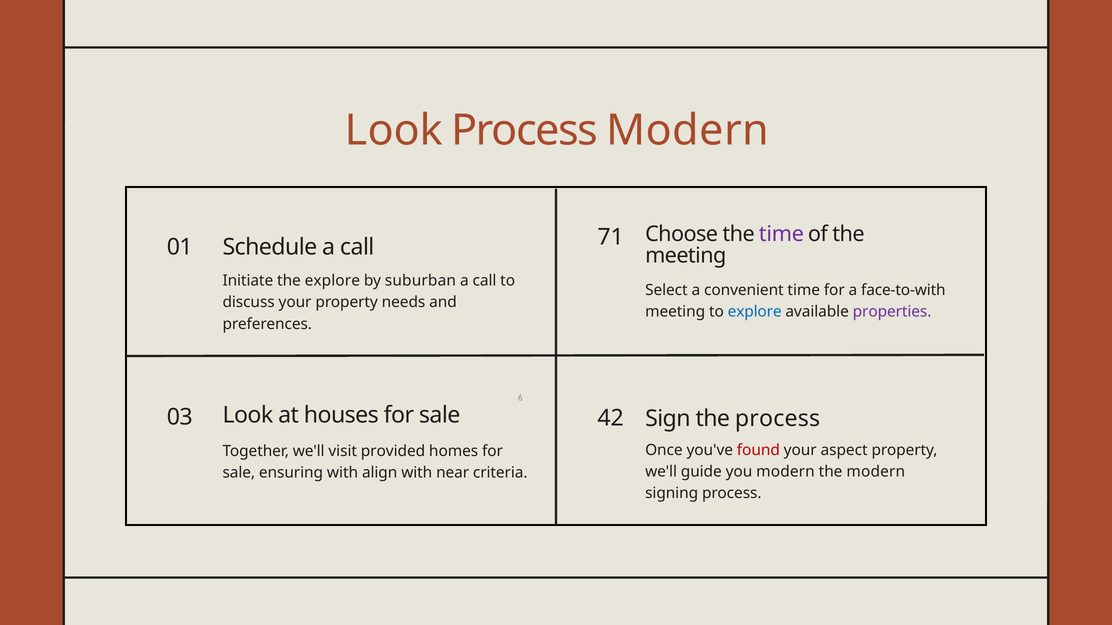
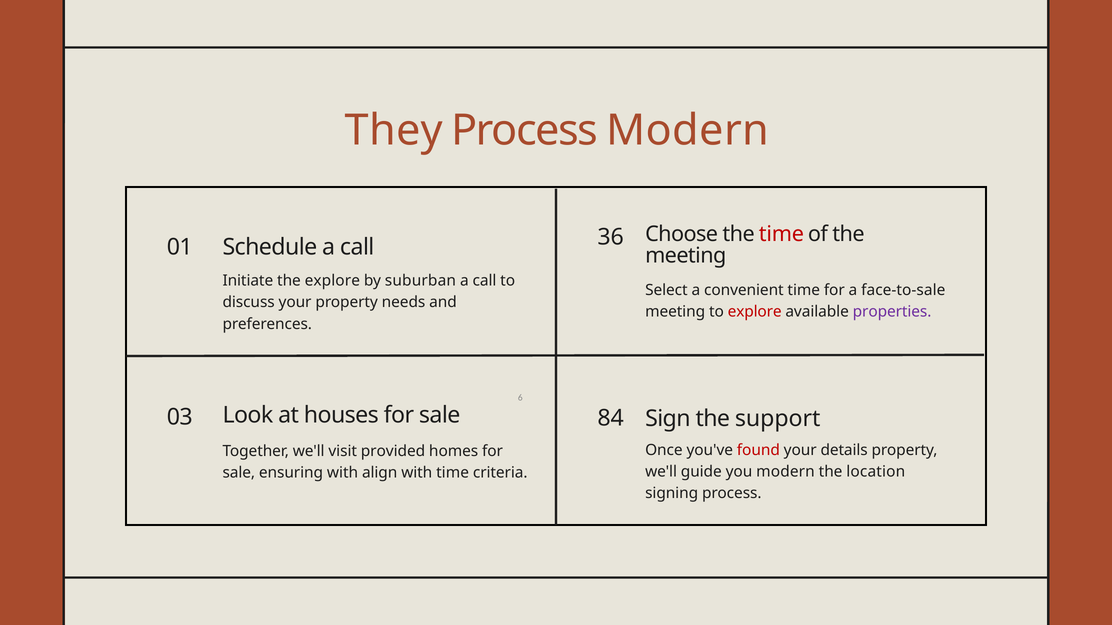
Look: Look -> They (394, 131)
time colour: purple -> red (781, 234)
71: 71 -> 36 (611, 237)
face-to-with: face-to-with -> face-to-sale (903, 290)
explore colour: blue -> red (755, 312)
42: 42 -> 84 (611, 419)
the process: process -> support (778, 419)
aspect: aspect -> details (844, 450)
the modern: modern -> location (876, 472)
with near: near -> time (453, 473)
